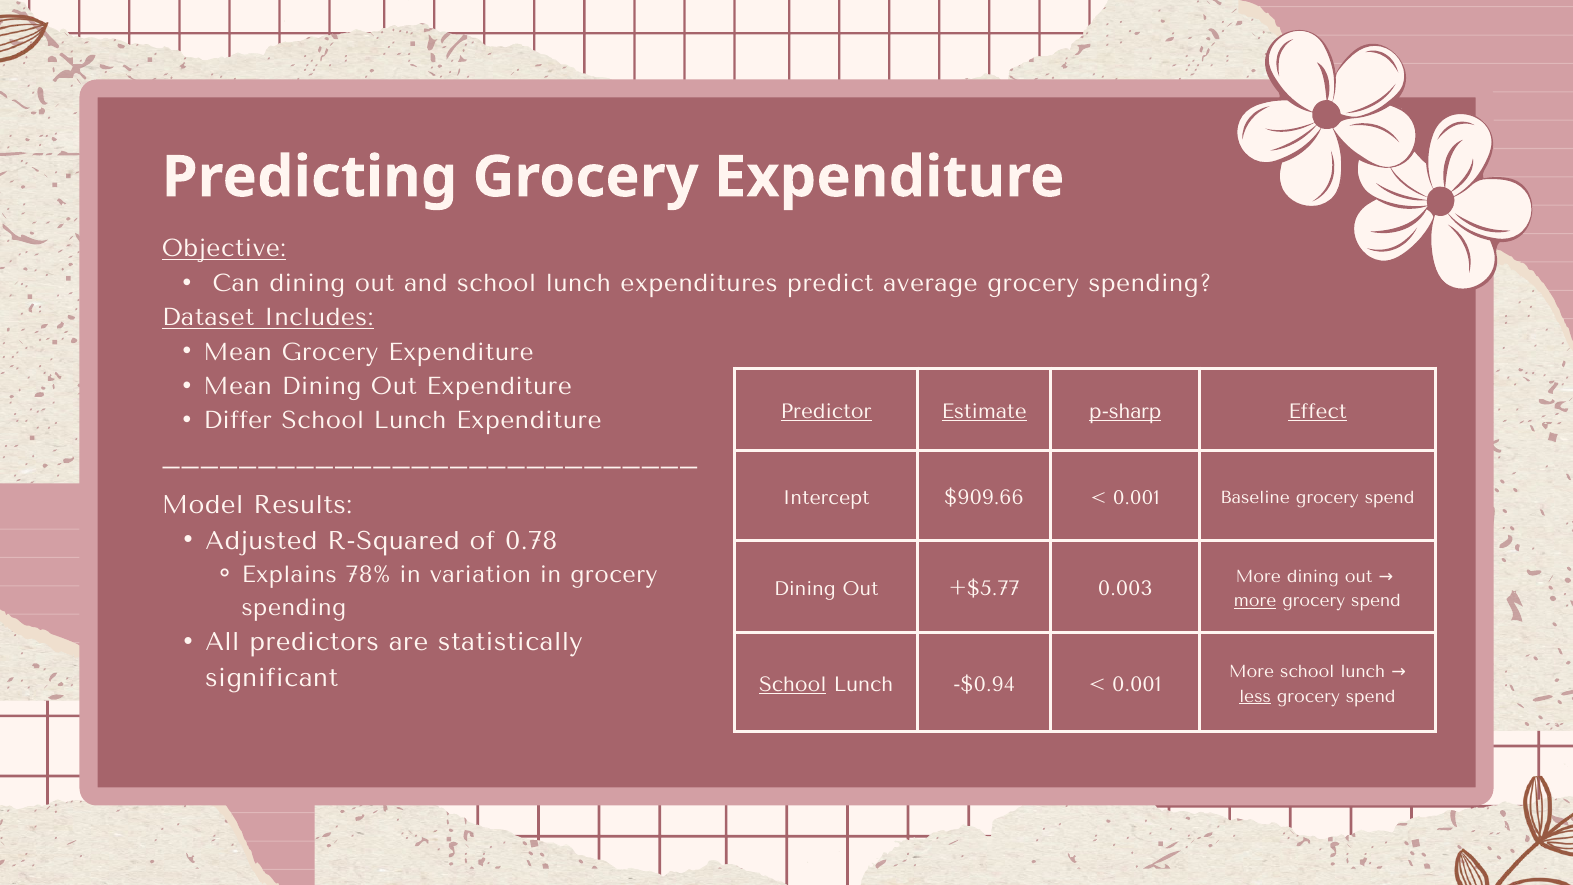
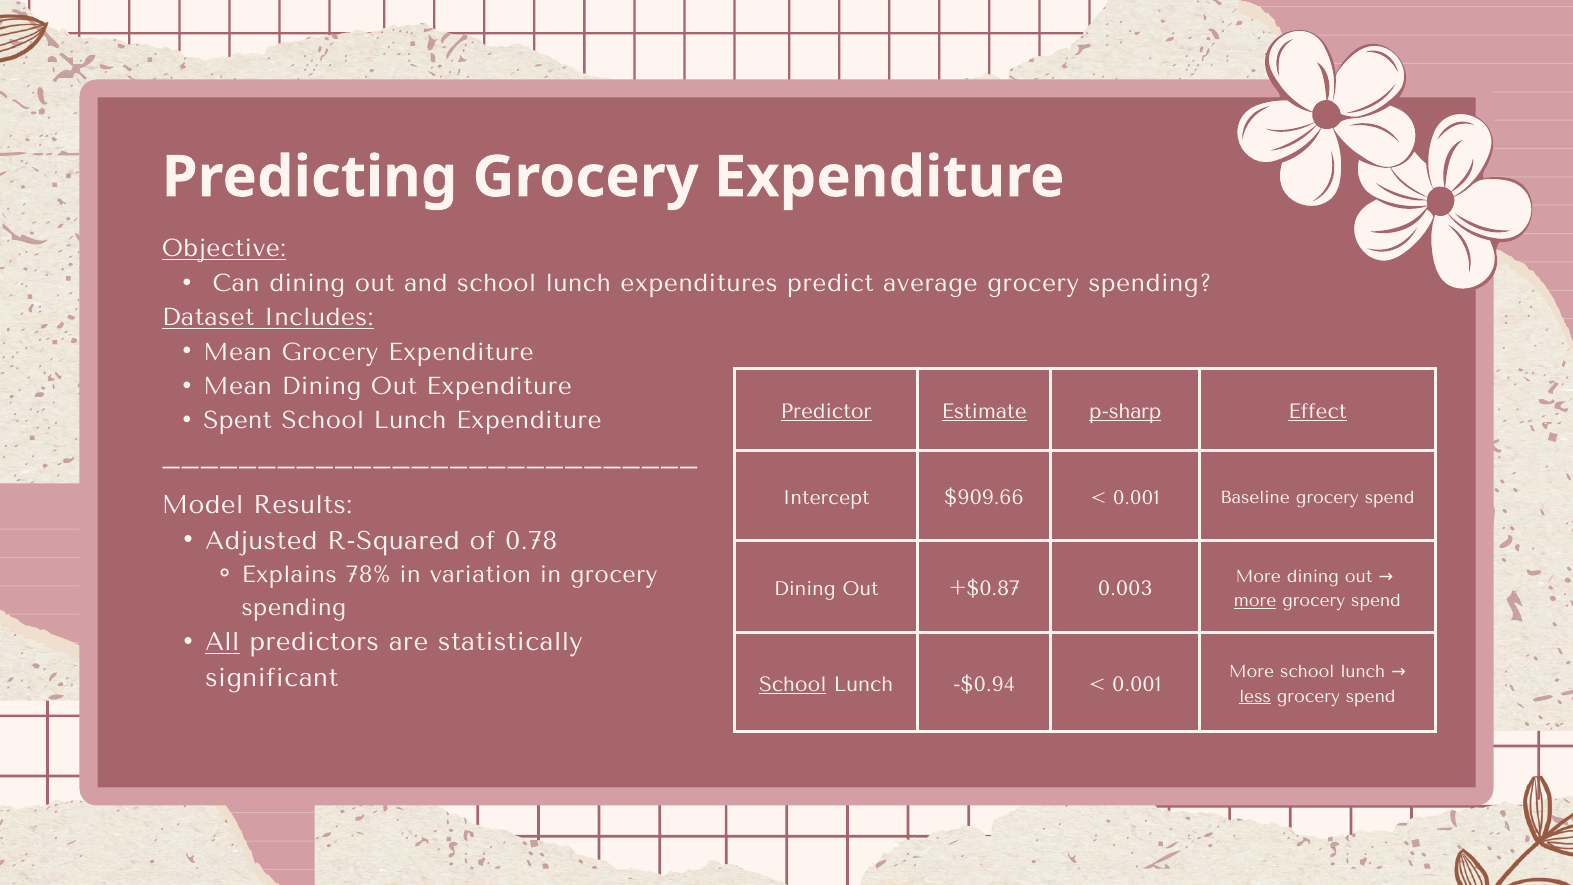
Differ: Differ -> Spent (238, 421)
+$5.77: +$5.77 -> +$0.87 (984, 589)
All underline: none -> present (222, 642)
